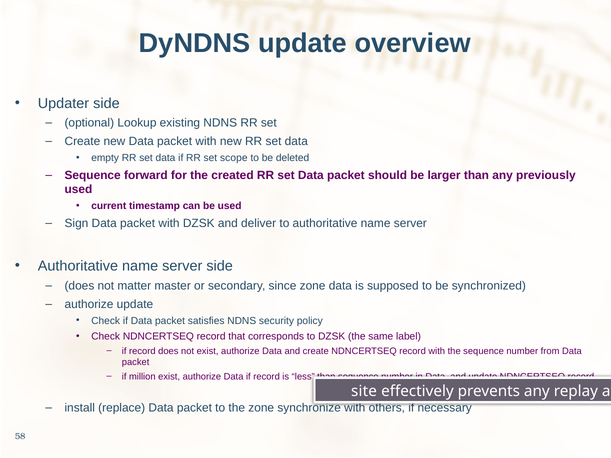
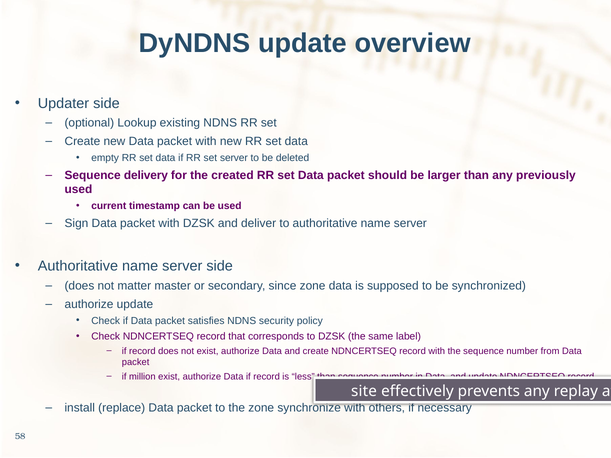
set scope: scope -> server (234, 158)
forward: forward -> delivery (146, 175)
